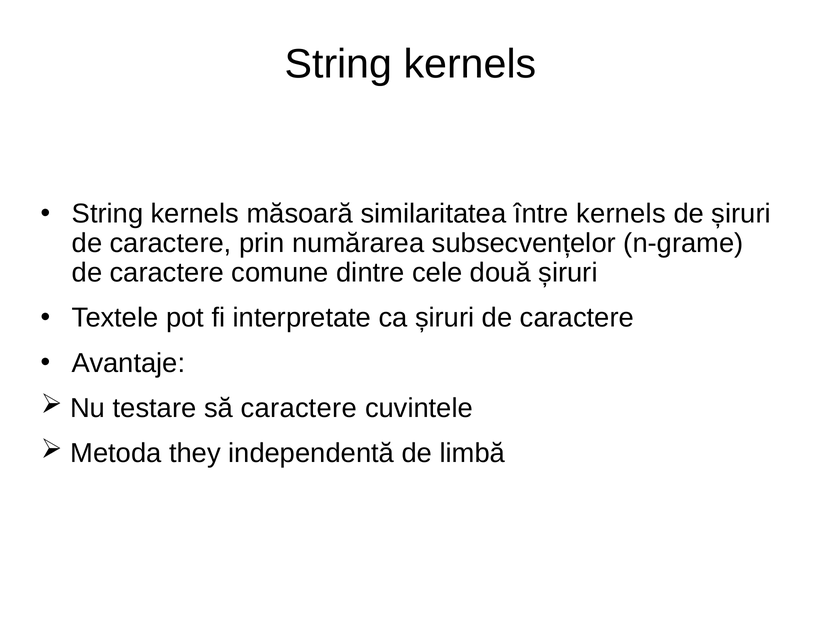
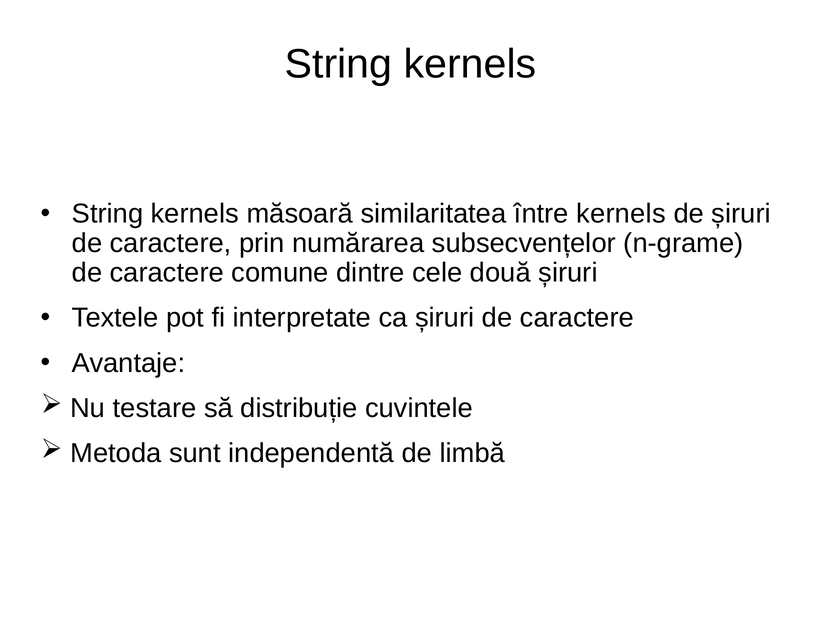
să caractere: caractere -> distribuție (299, 408)
they: they -> sunt (195, 453)
